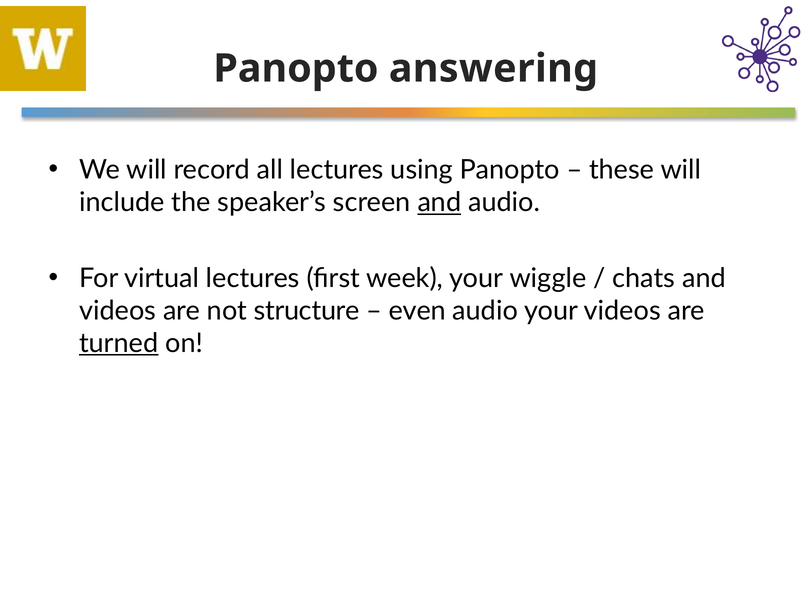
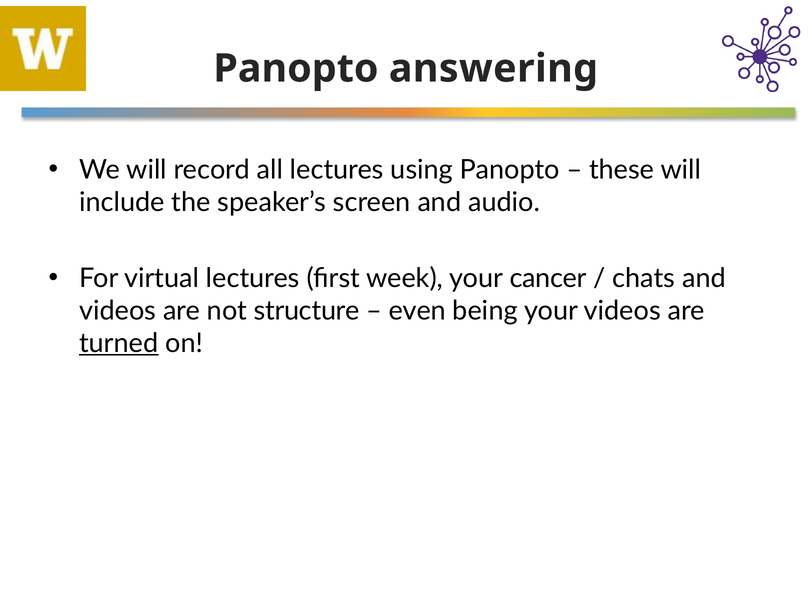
and underline: present -> none (439, 202)
wiggle: wiggle -> cancer (548, 278)
even audio: audio -> being (485, 311)
